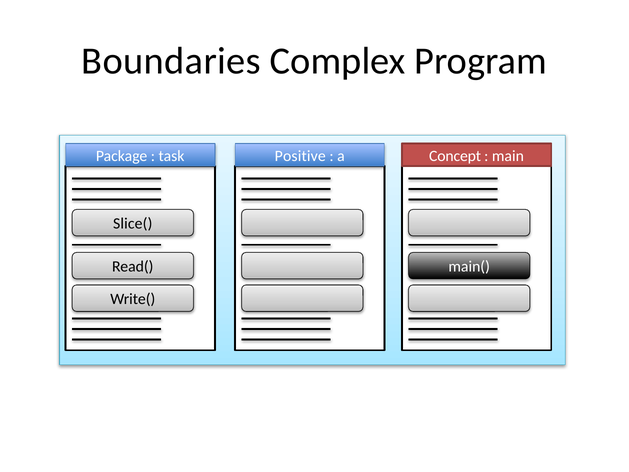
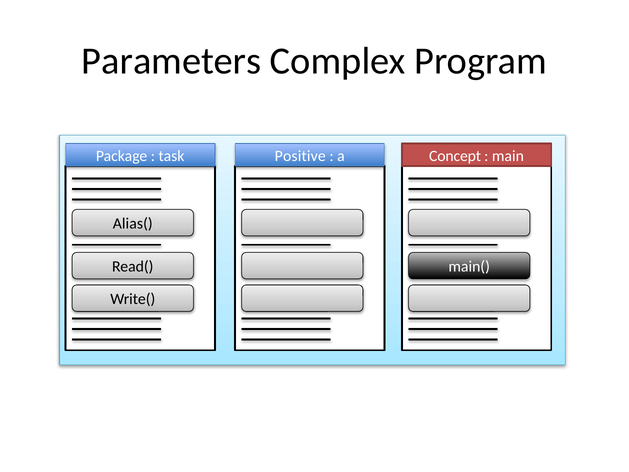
Boundaries: Boundaries -> Parameters (171, 61)
Slice(: Slice( -> Alias( (133, 224)
